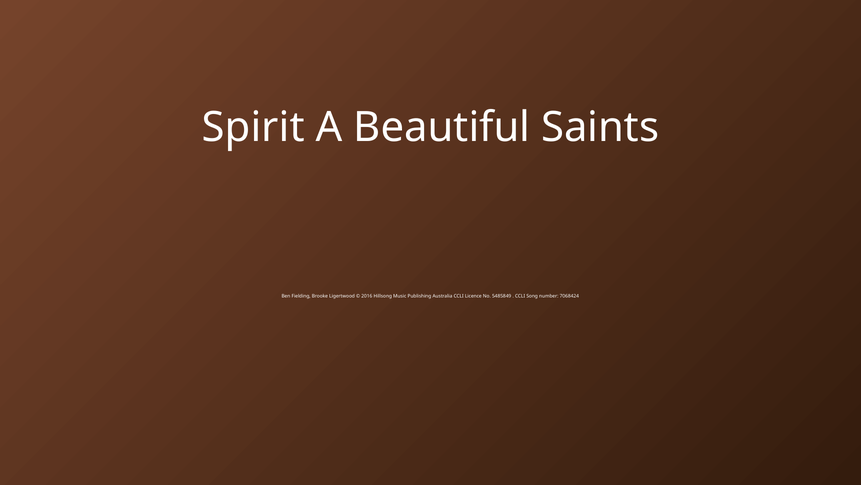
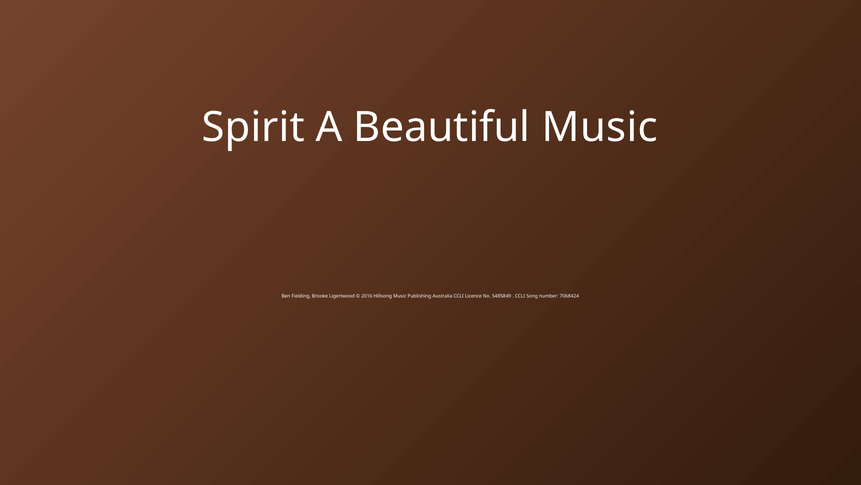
Beautiful Saints: Saints -> Music (600, 127)
